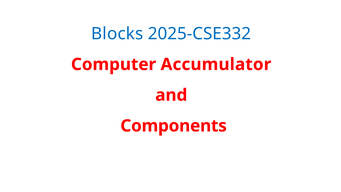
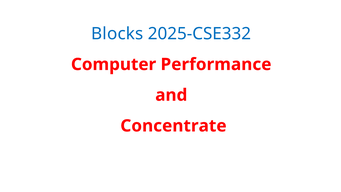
Accumulator: Accumulator -> Performance (216, 64)
Components: Components -> Concentrate (173, 126)
